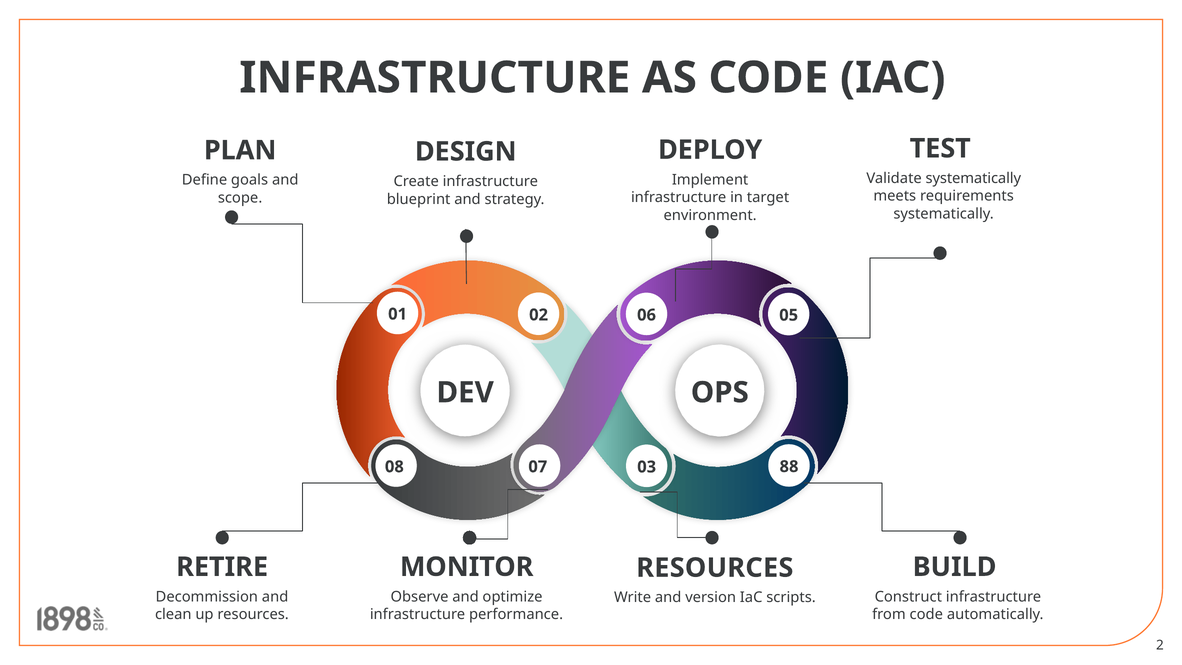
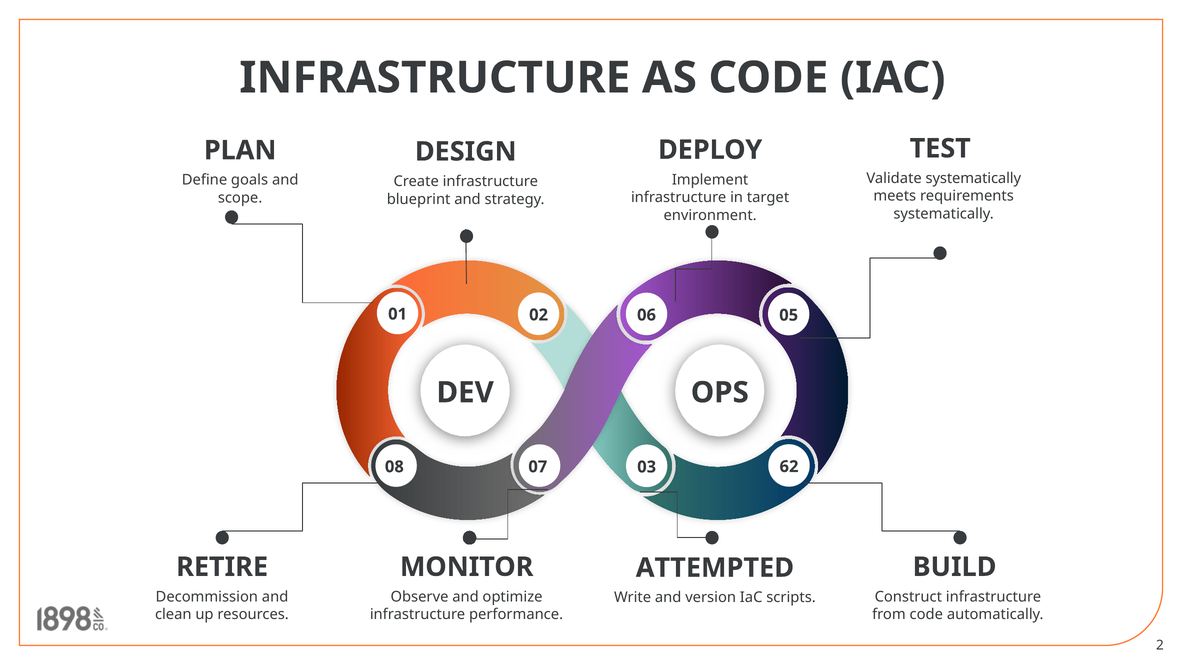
88: 88 -> 62 (789, 467)
RESOURCES: RESOURCES -> ATTEMPTED (715, 568)
